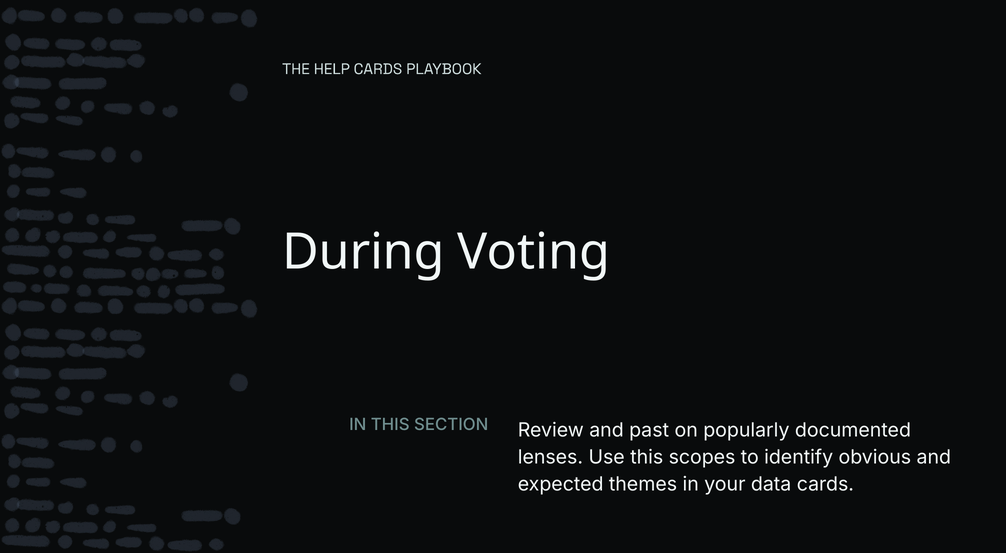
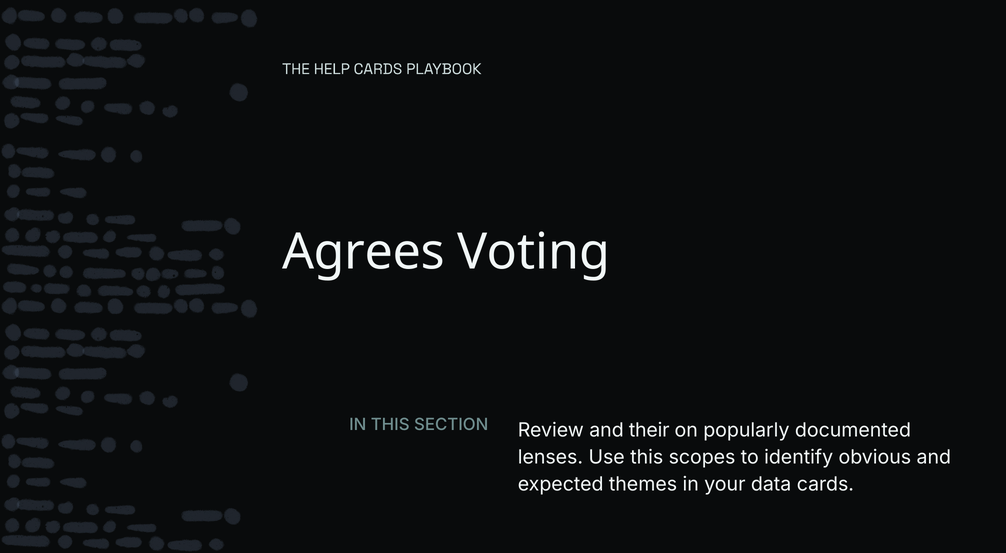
During: During -> Agrees (363, 252)
past: past -> their (649, 430)
